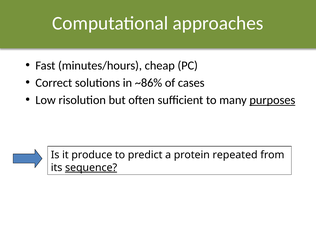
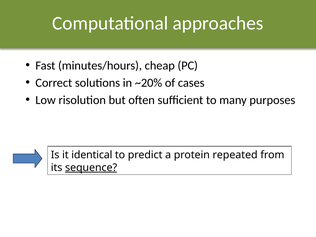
~86%: ~86% -> ~20% (148, 83)
purposes underline: present -> none (272, 100)
produce: produce -> identical (92, 155)
